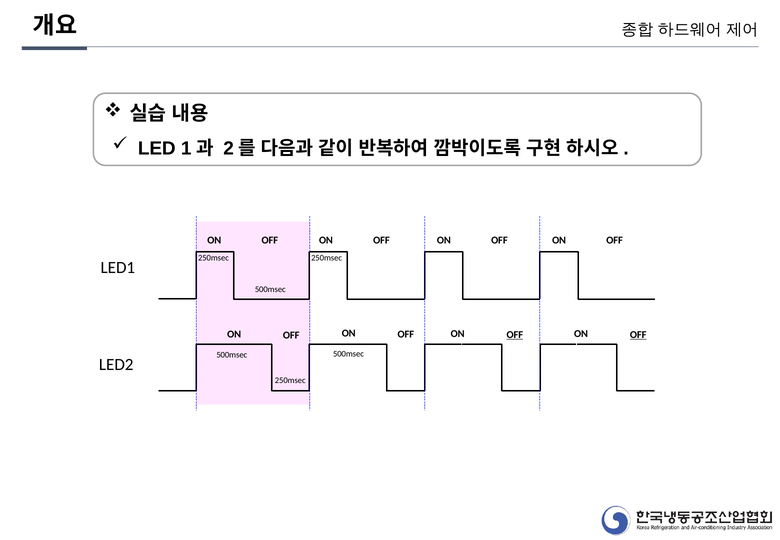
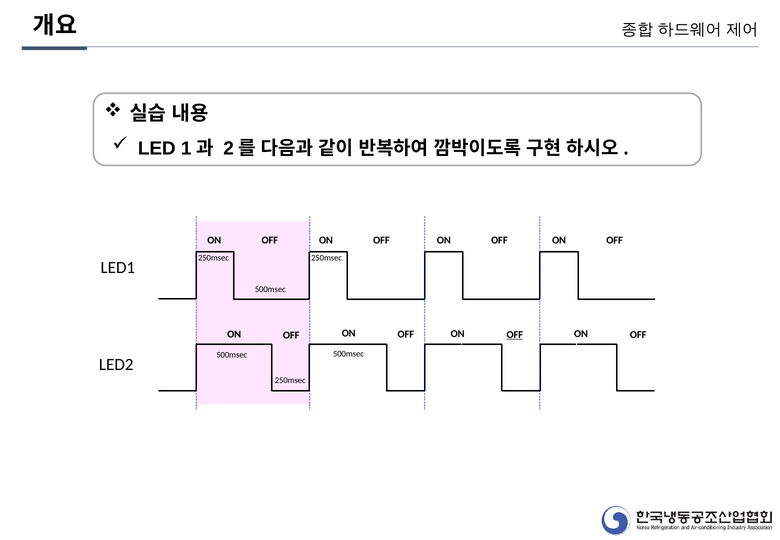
OFF underline: present -> none (638, 335)
